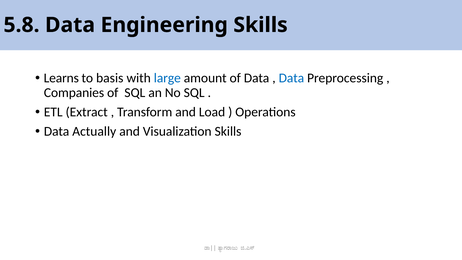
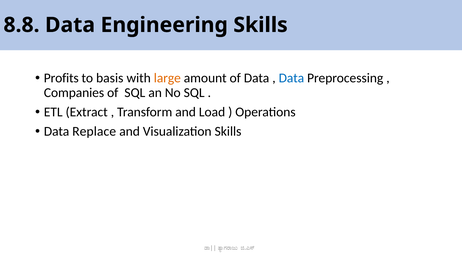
5.8: 5.8 -> 8.8 (22, 25)
Learns: Learns -> Profits (61, 78)
large colour: blue -> orange (167, 78)
Actually: Actually -> Replace (94, 131)
